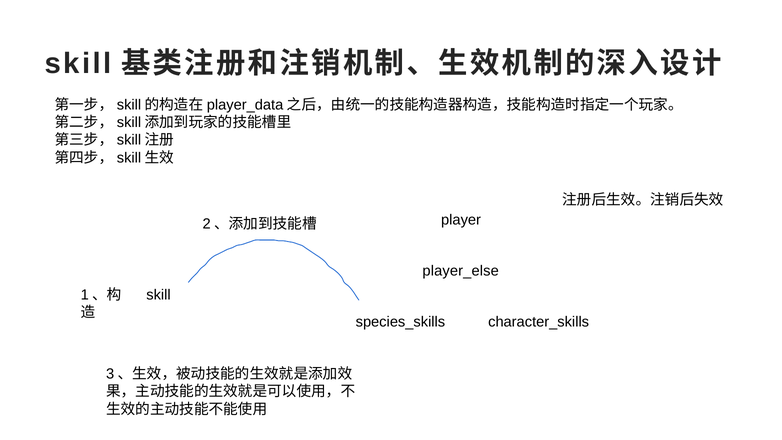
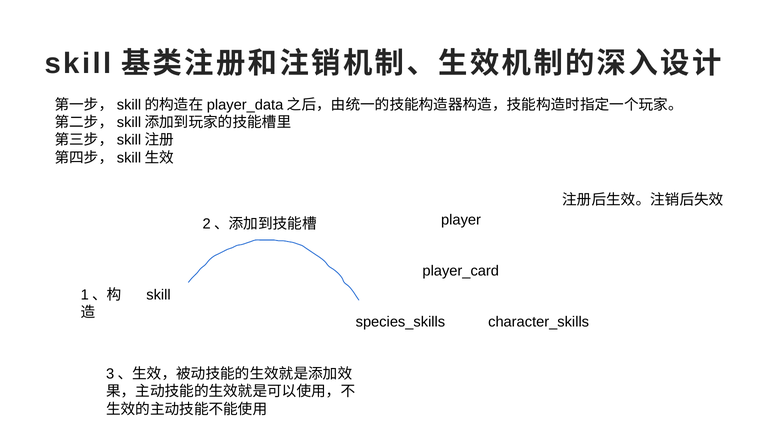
player_else: player_else -> player_card (461, 271)
